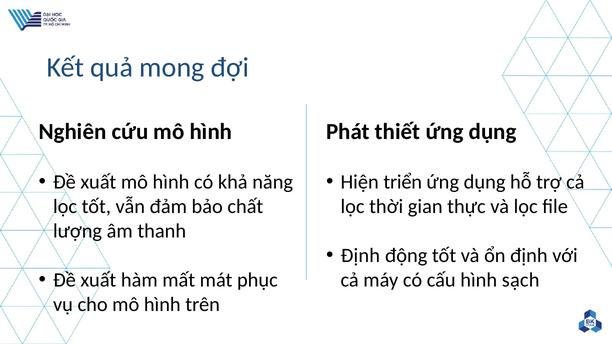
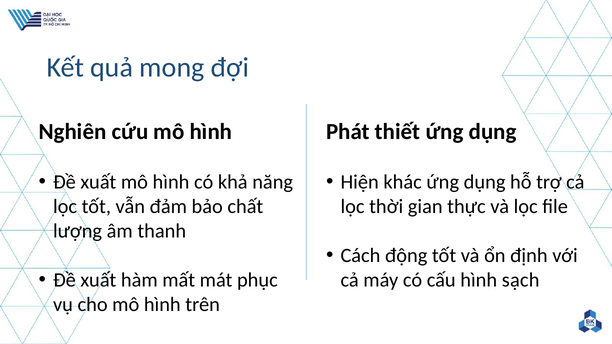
triển: triển -> khác (403, 182)
Định: Định -> Cách (360, 256)
